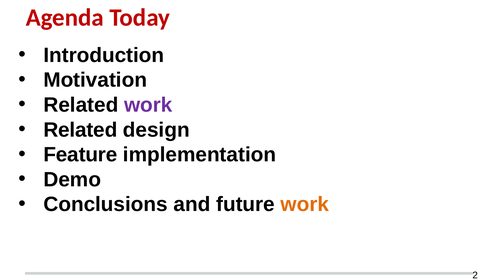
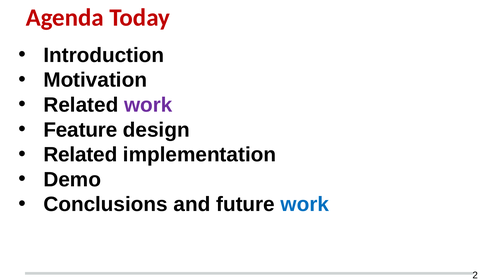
Related: Related -> Feature (80, 130)
Feature: Feature -> Related (80, 155)
work colour: orange -> blue (305, 205)
